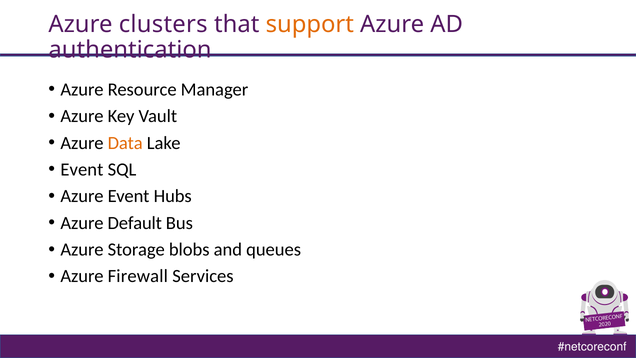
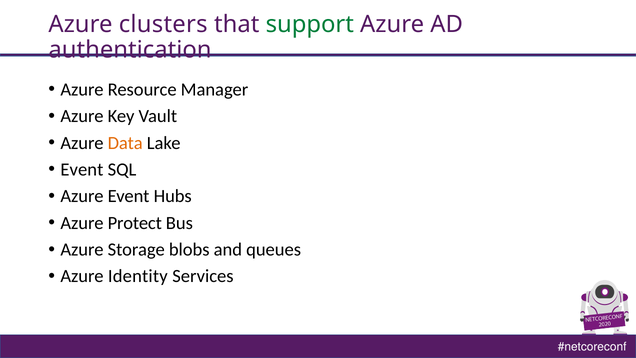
support colour: orange -> green (310, 24)
Default: Default -> Protect (135, 223)
Firewall: Firewall -> Identity (138, 276)
